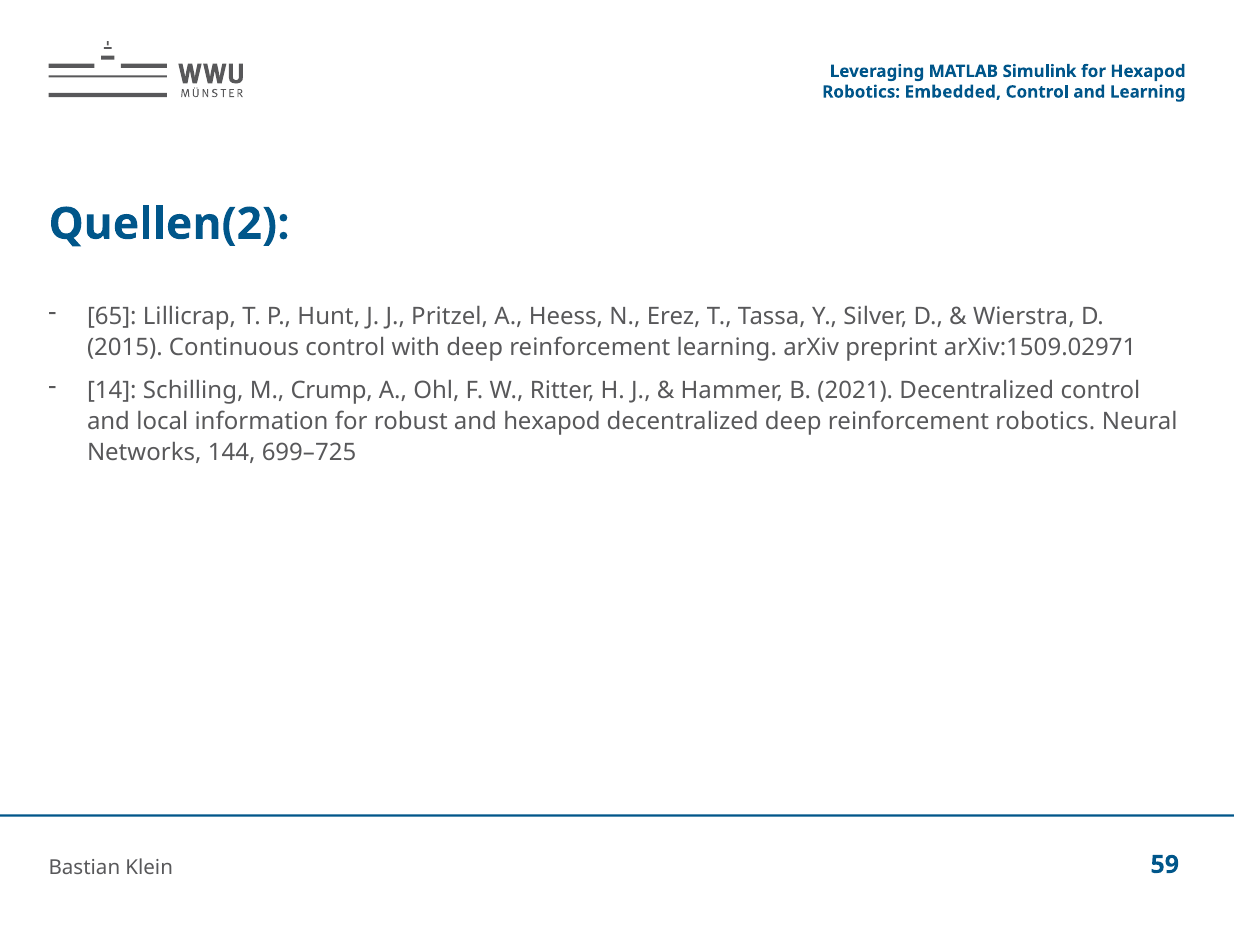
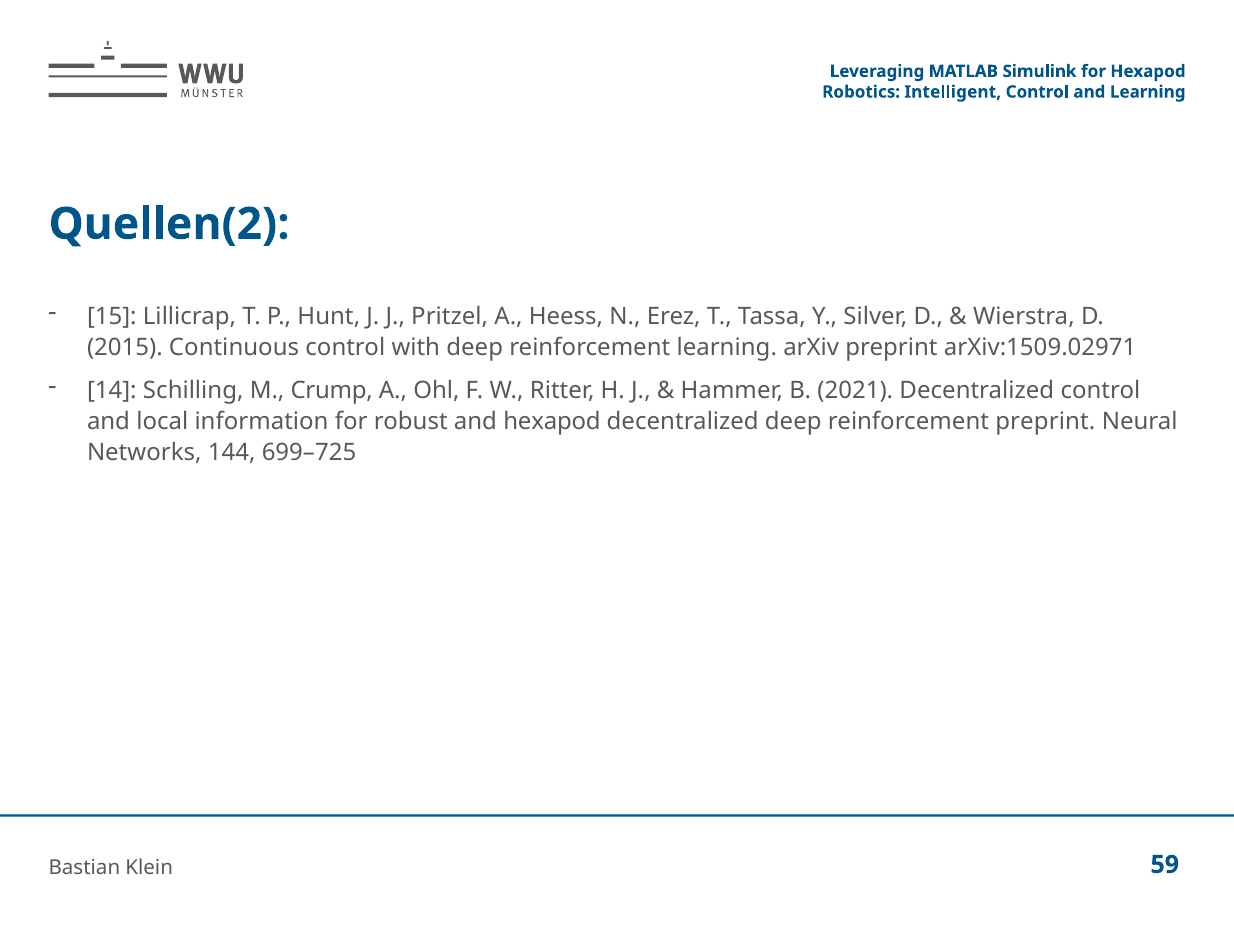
Embedded: Embedded -> Intelligent (953, 92)
65: 65 -> 15 (112, 316)
reinforcement robotics: robotics -> preprint (1045, 421)
